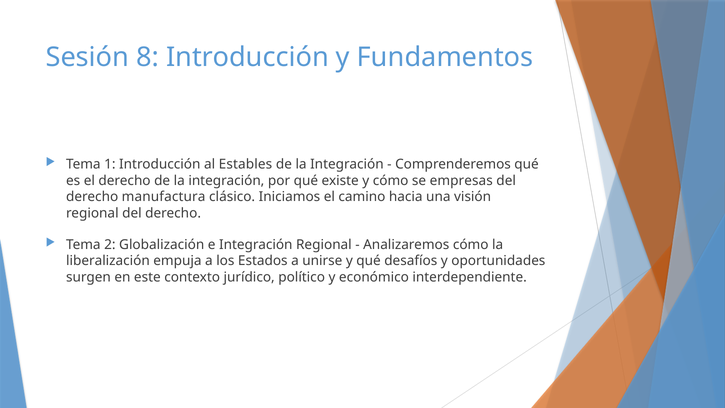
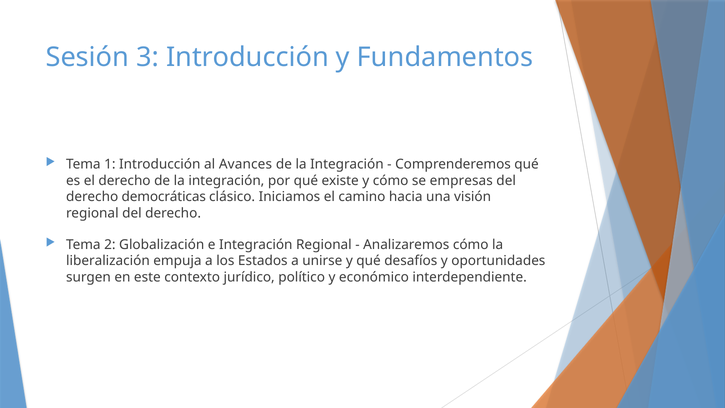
8: 8 -> 3 (148, 57)
Estables: Estables -> Avances (245, 164)
manufactura: manufactura -> democráticas (164, 197)
